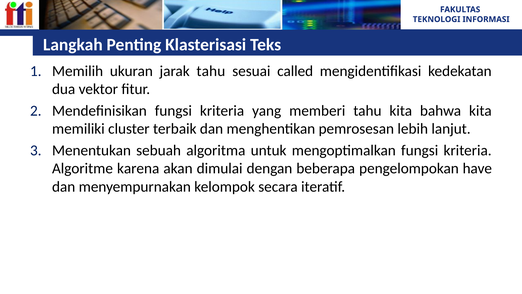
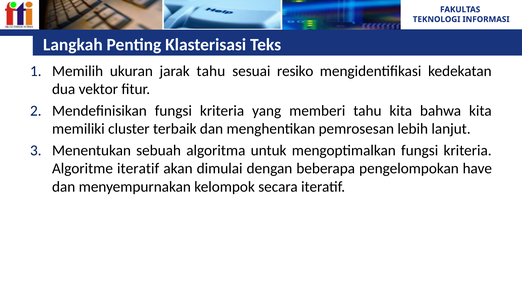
called: called -> resiko (295, 71)
Algoritme karena: karena -> iteratif (138, 168)
